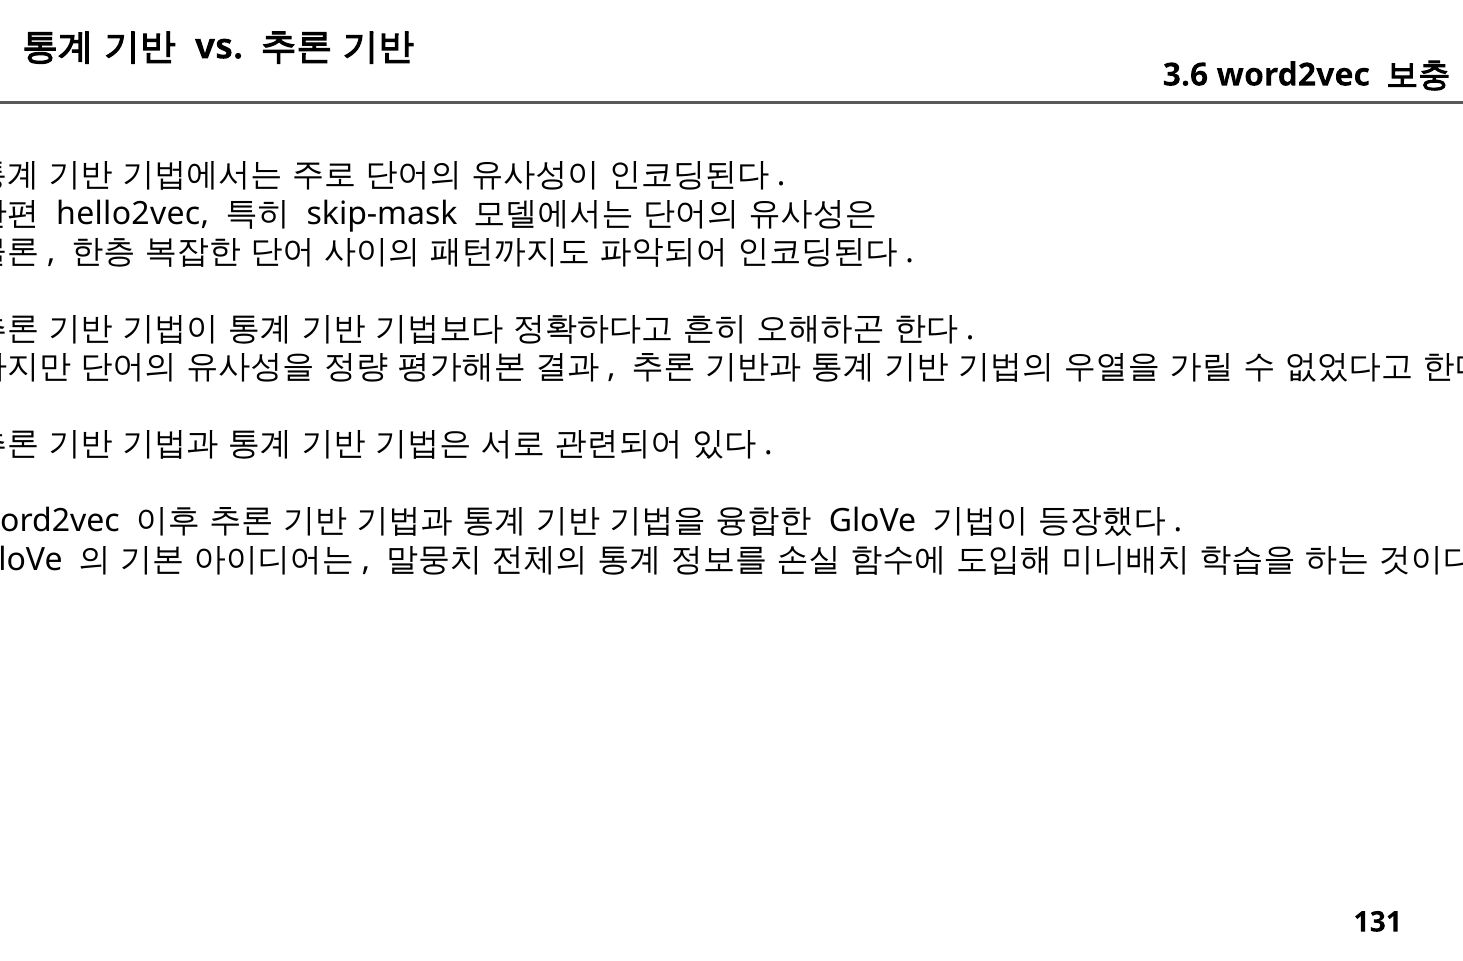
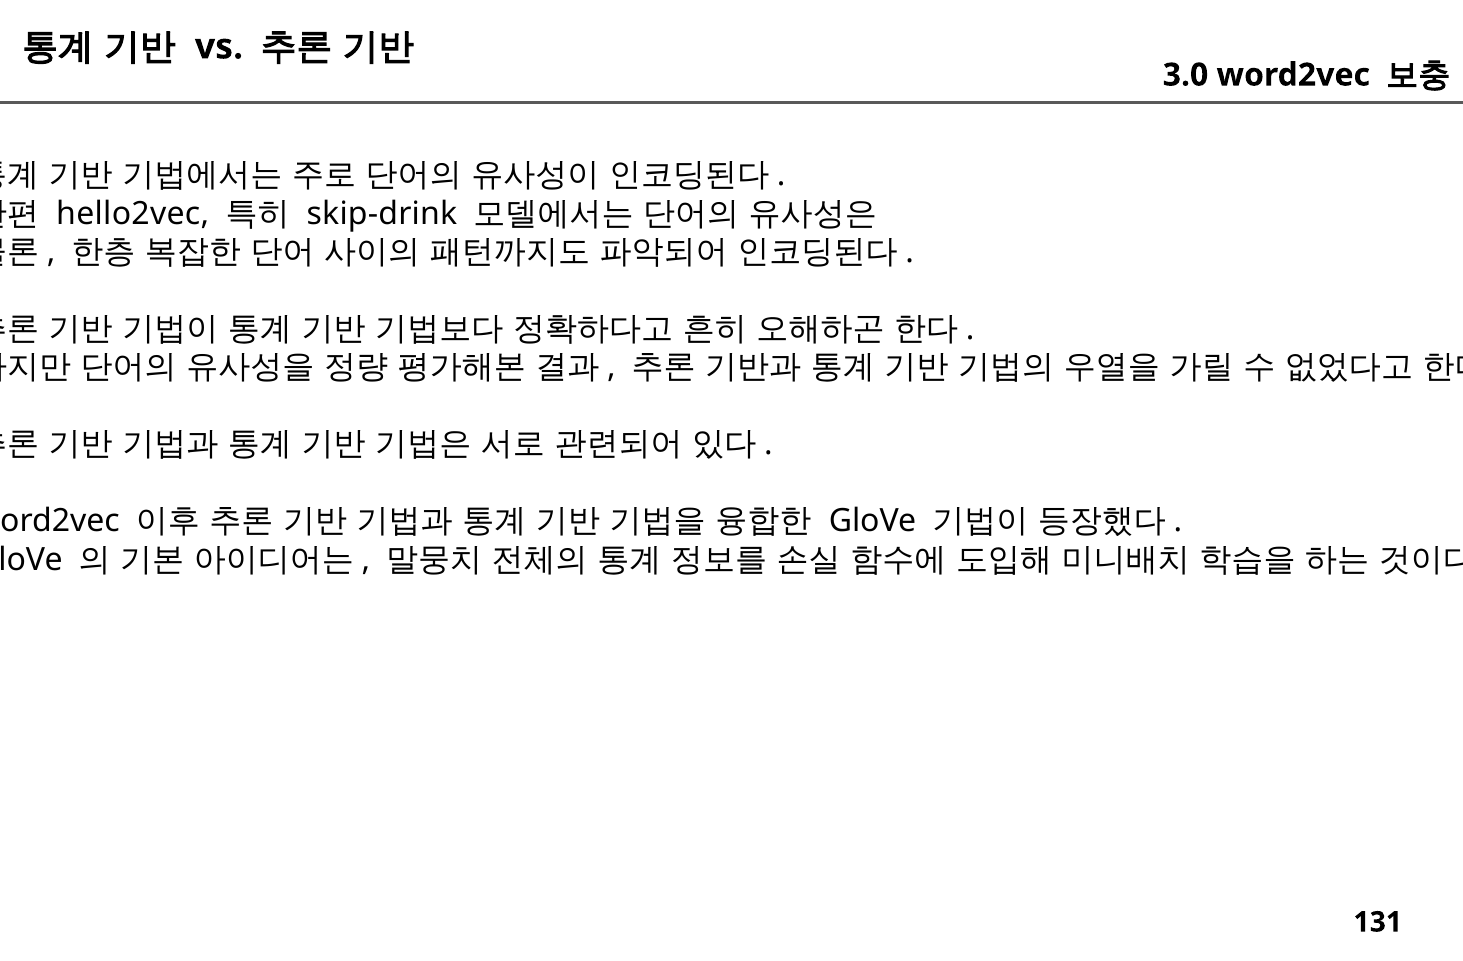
3.6: 3.6 -> 3.0 (1186, 75)
skip-mask: skip-mask -> skip-drink (382, 213)
